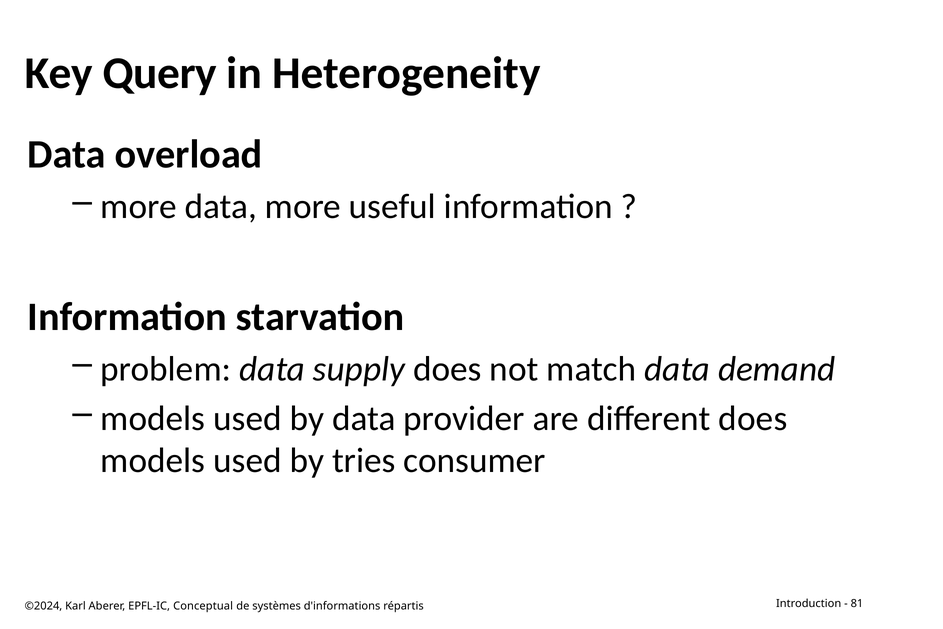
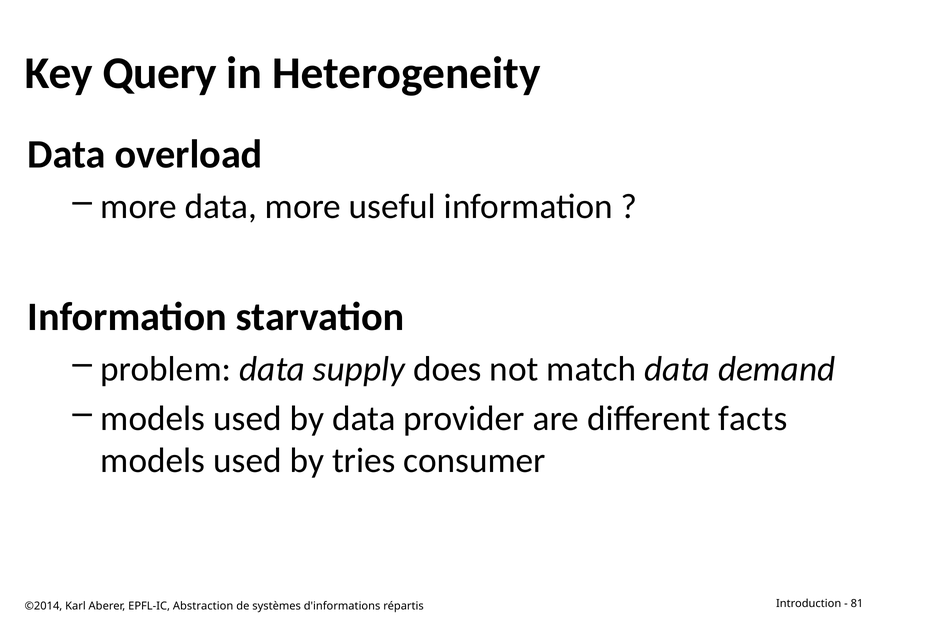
different does: does -> facts (753, 418)
©2024: ©2024 -> ©2014 (44, 606)
Conceptual: Conceptual -> Abstraction (203, 606)
